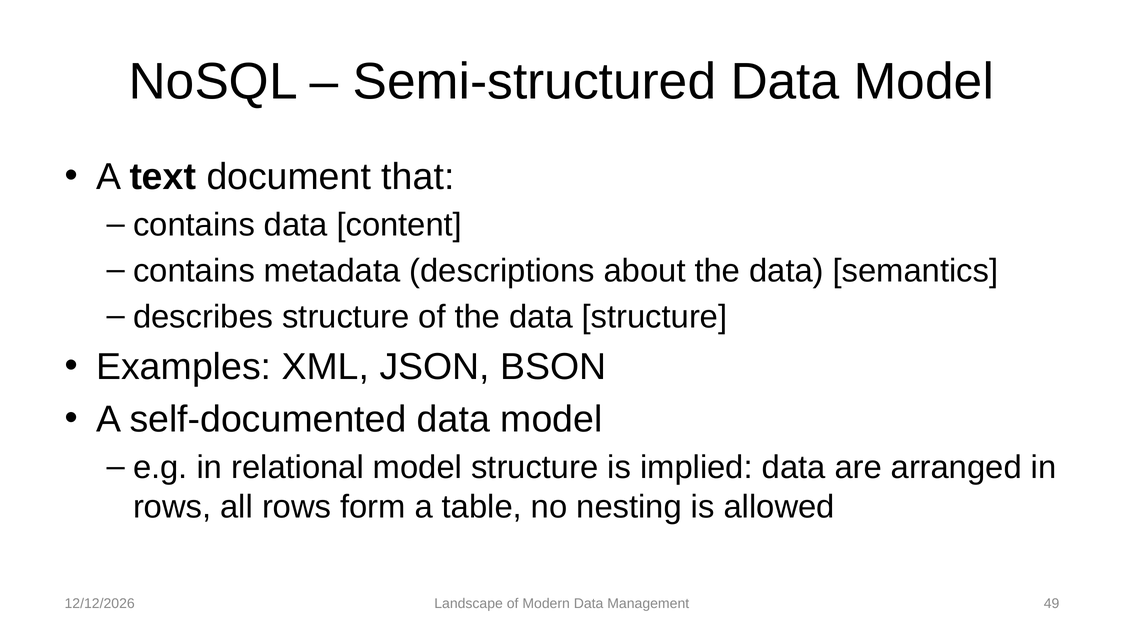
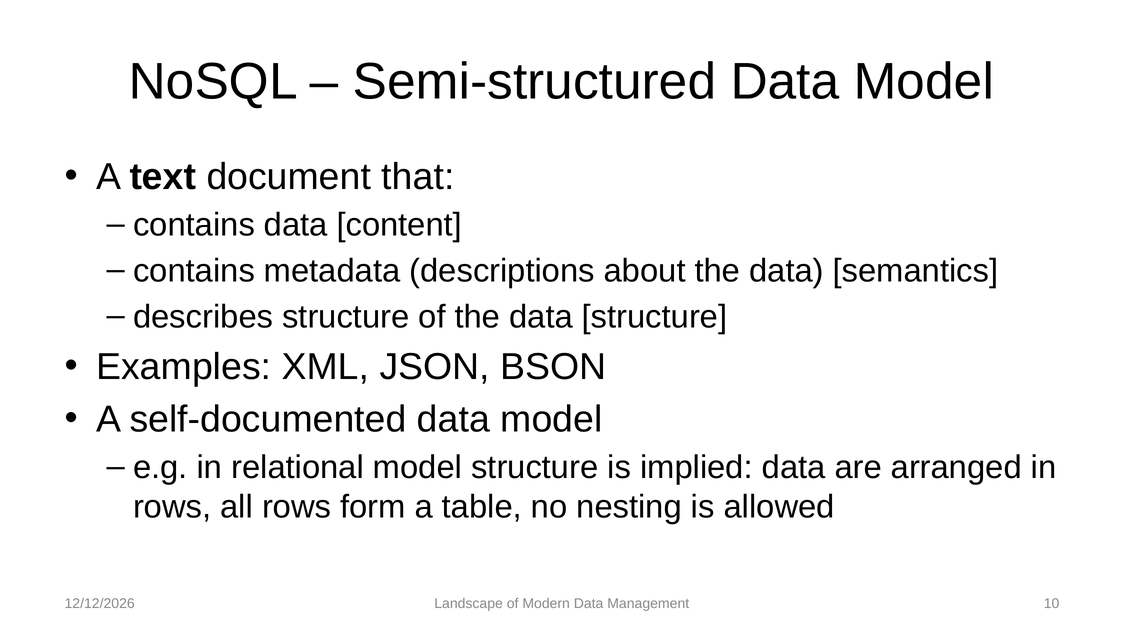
49: 49 -> 10 (1052, 604)
